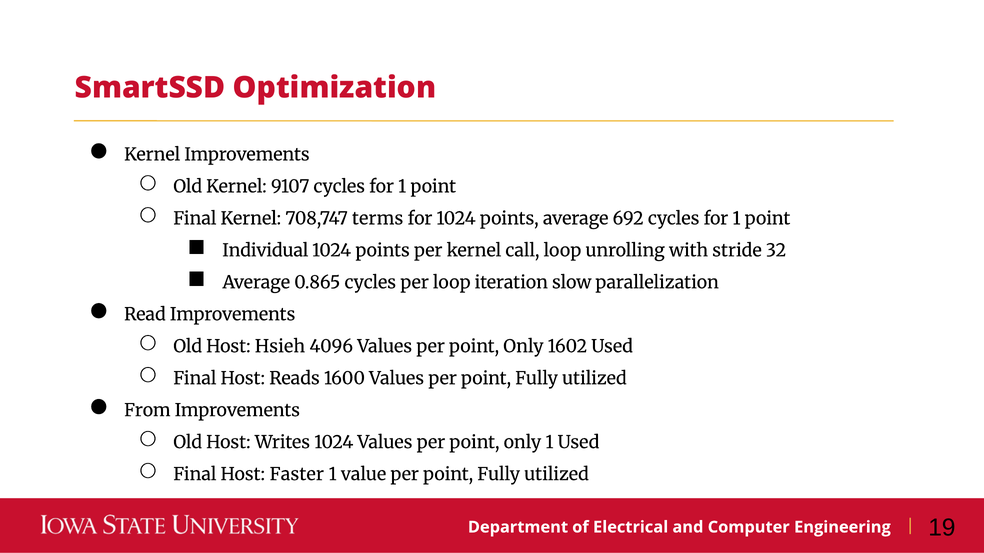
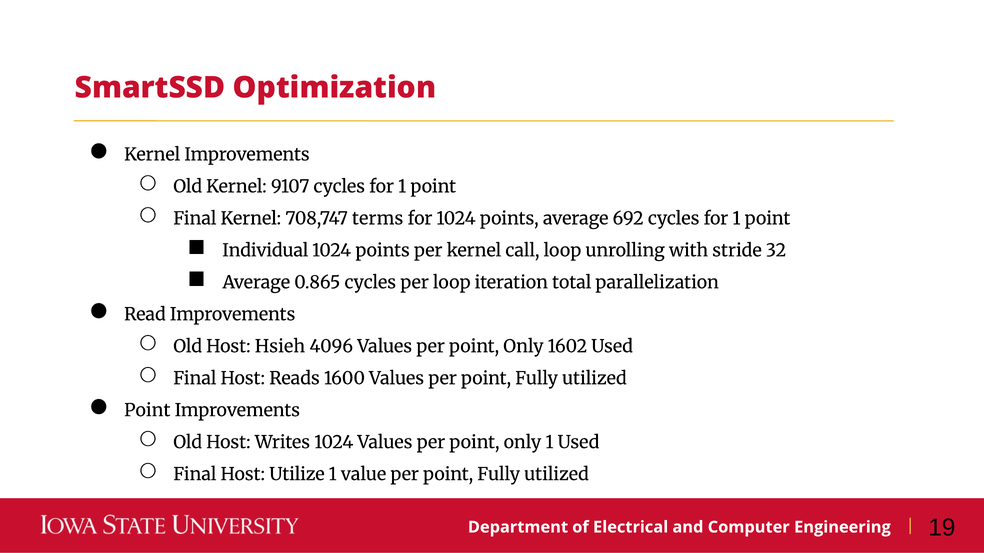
slow: slow -> total (572, 283)
From: From -> Point (147, 411)
Faster: Faster -> Utilize (297, 475)
